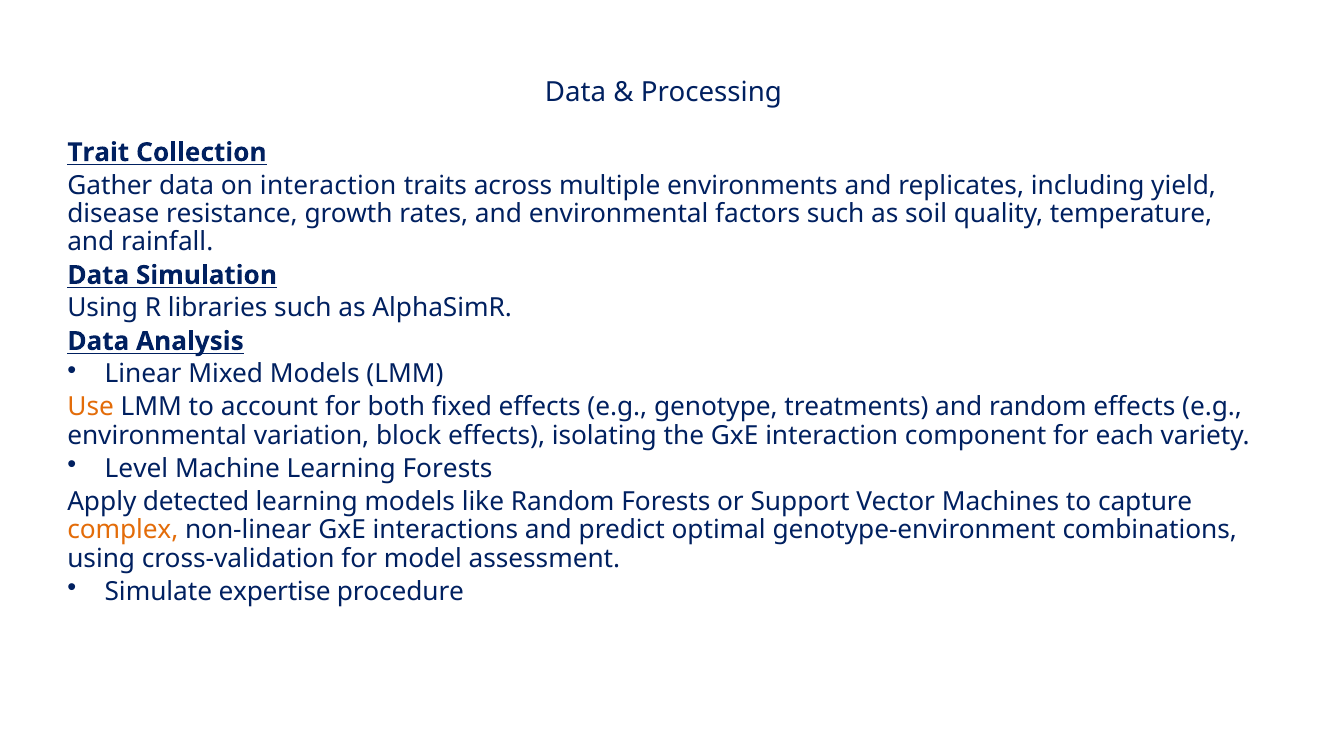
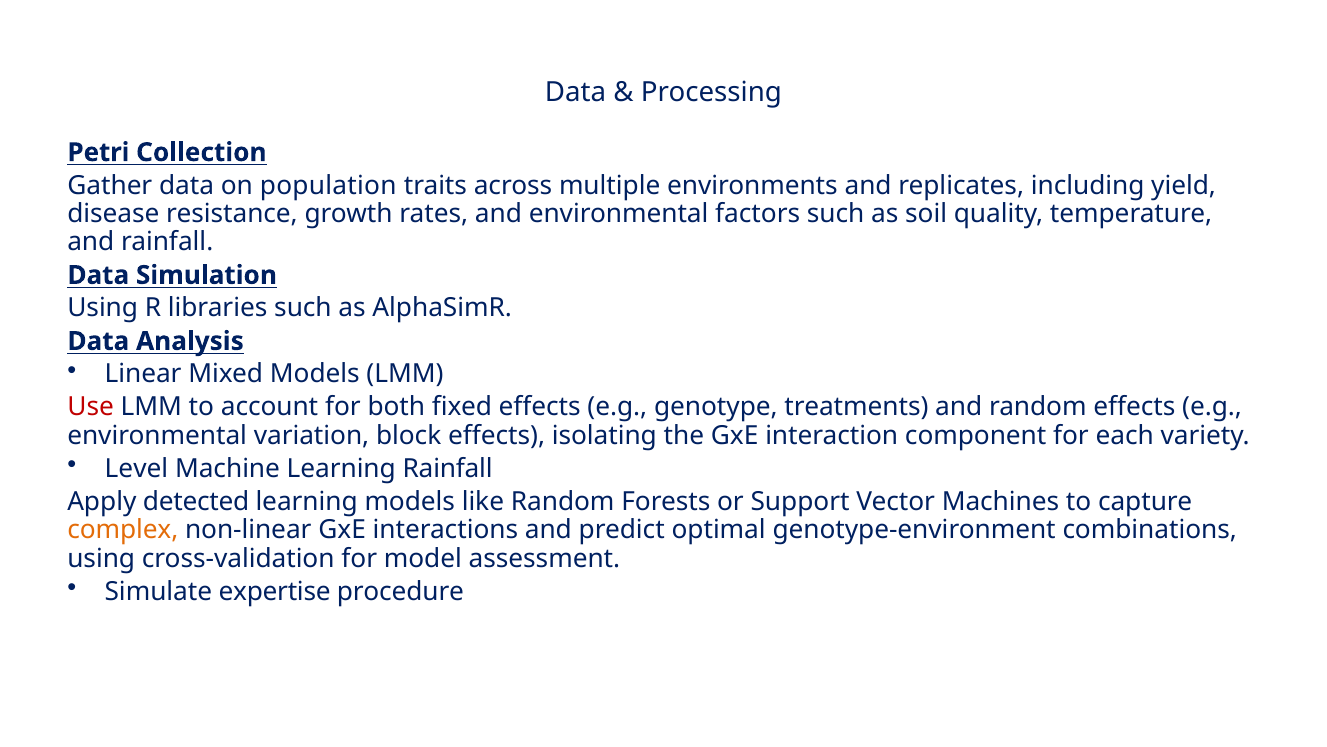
Trait: Trait -> Petri (98, 152)
on interaction: interaction -> population (328, 185)
Use colour: orange -> red (91, 407)
Learning Forests: Forests -> Rainfall (448, 468)
